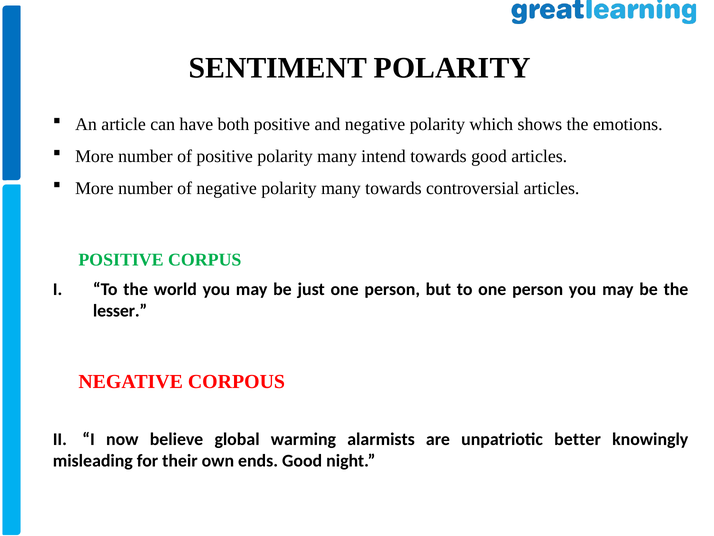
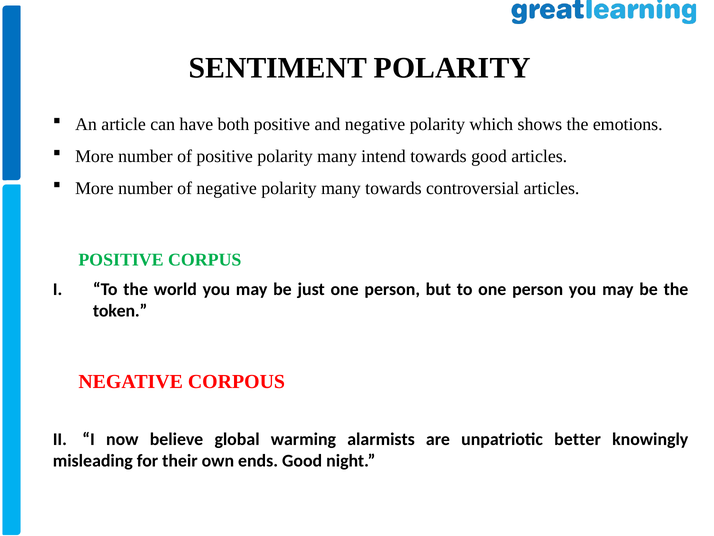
lesser: lesser -> token (120, 311)
